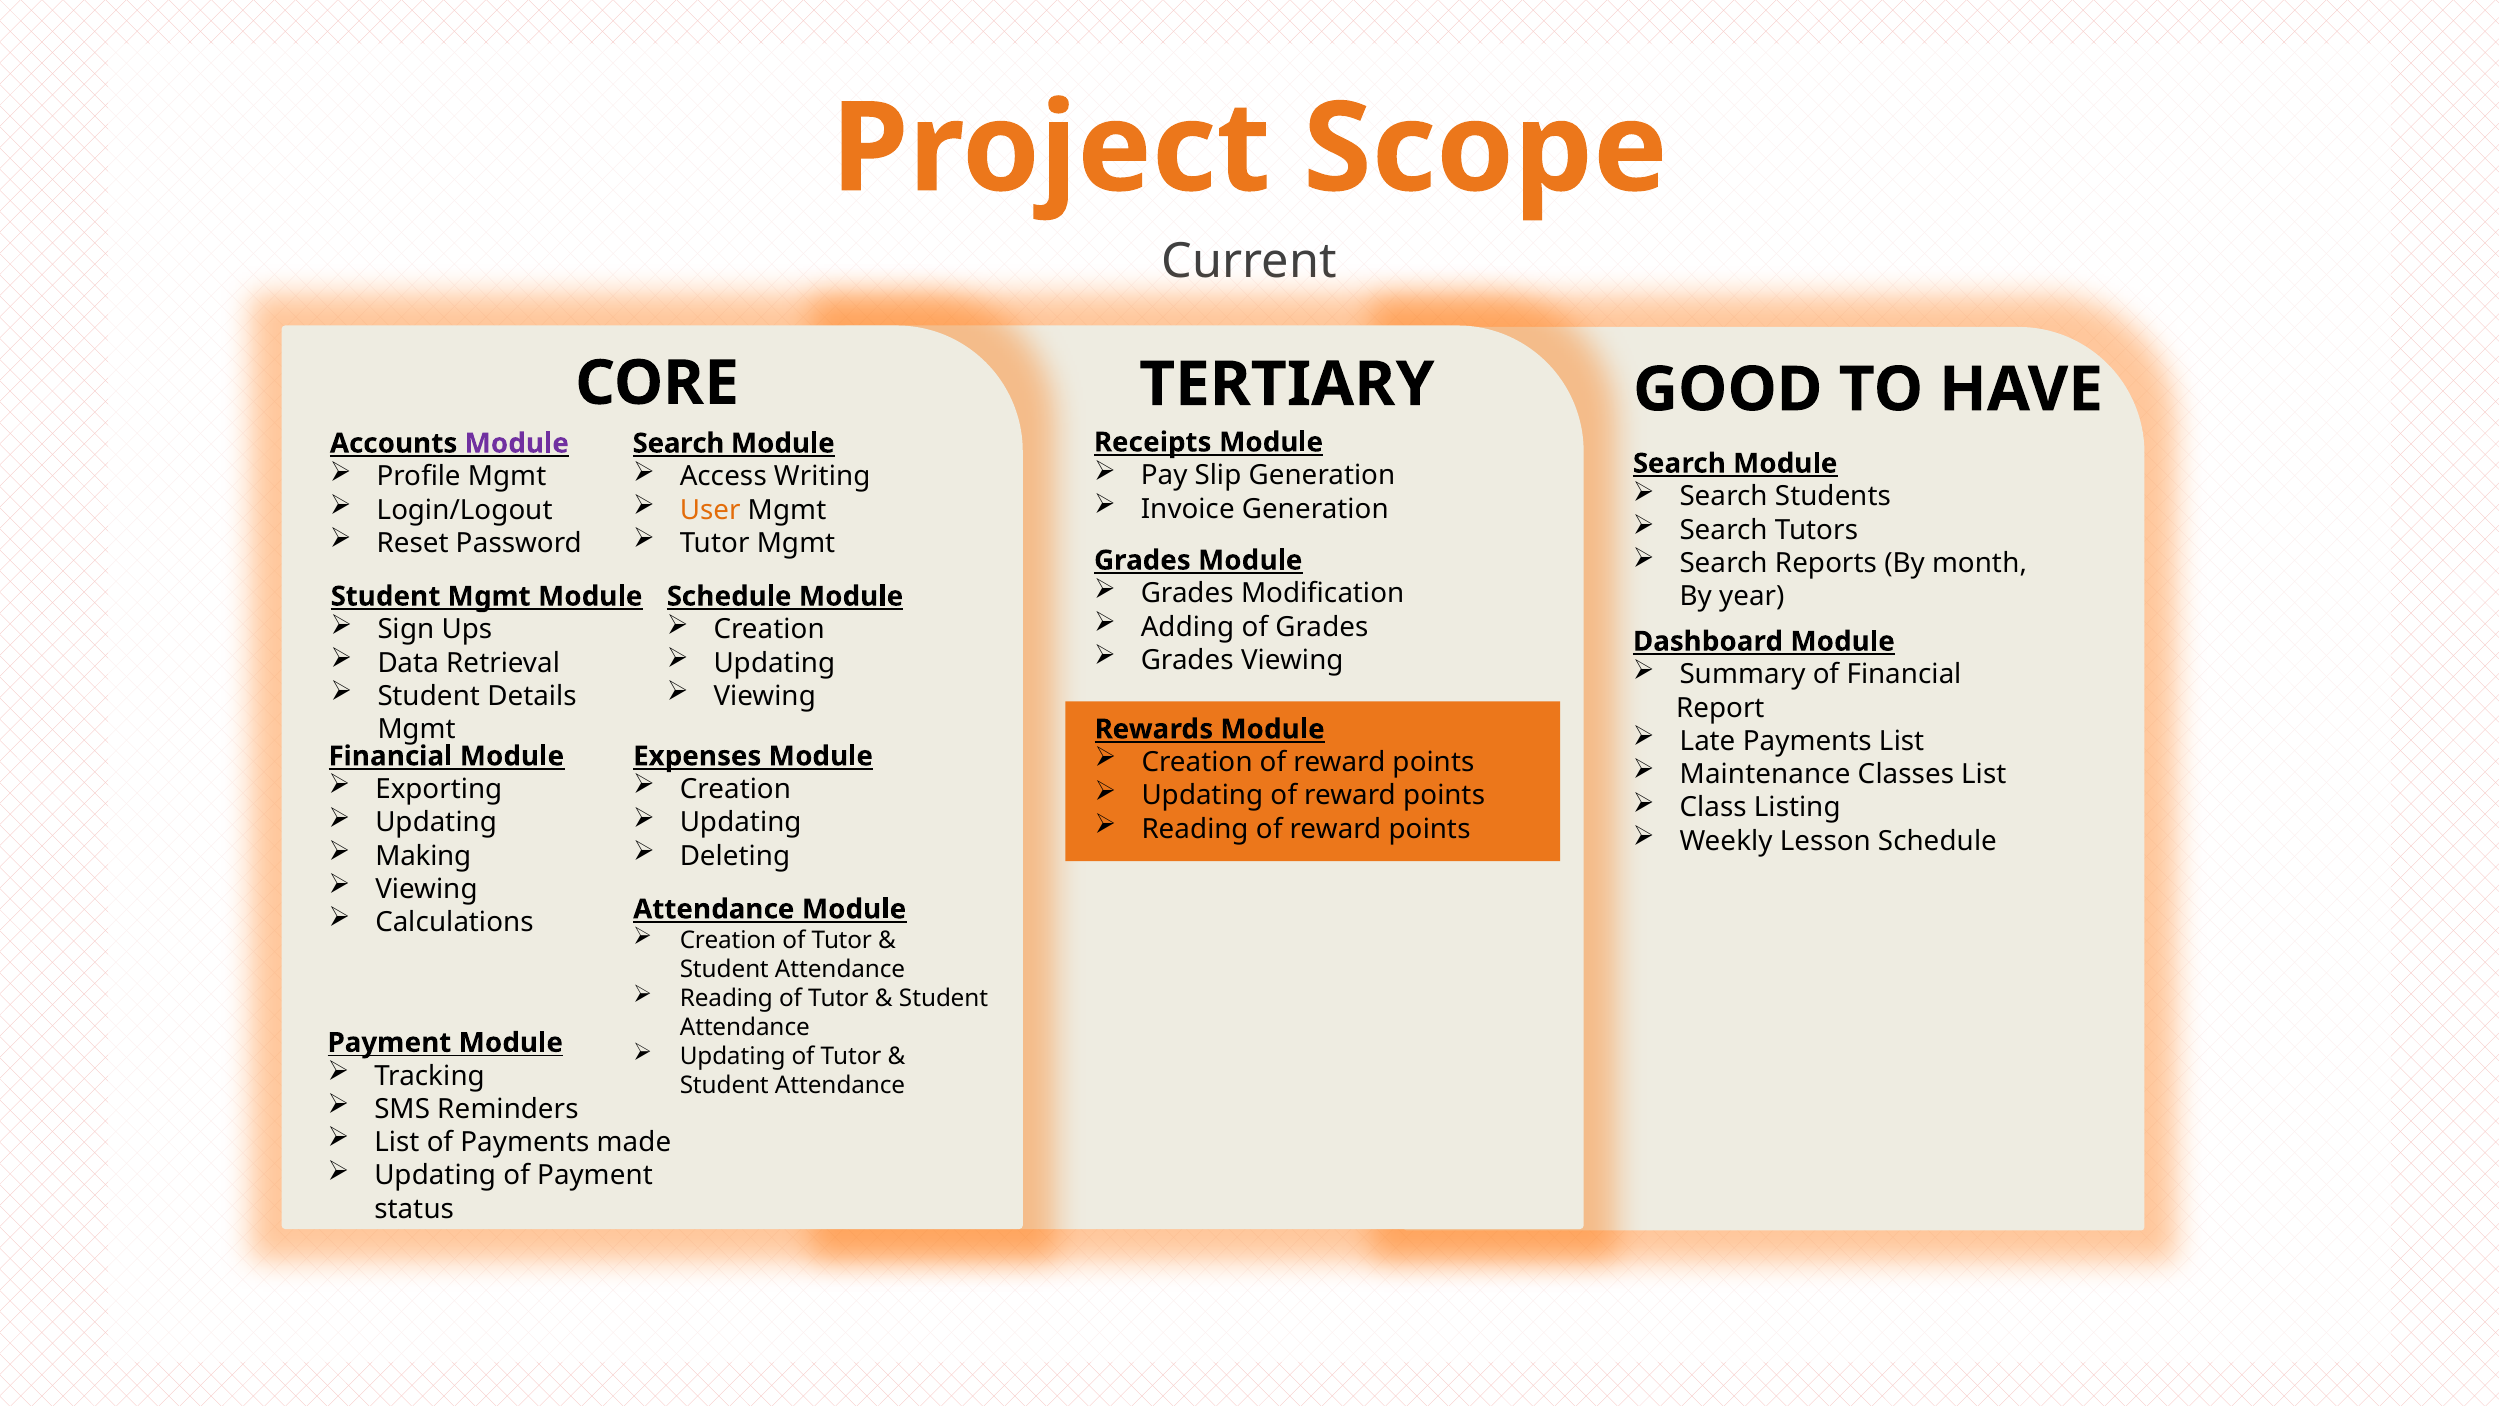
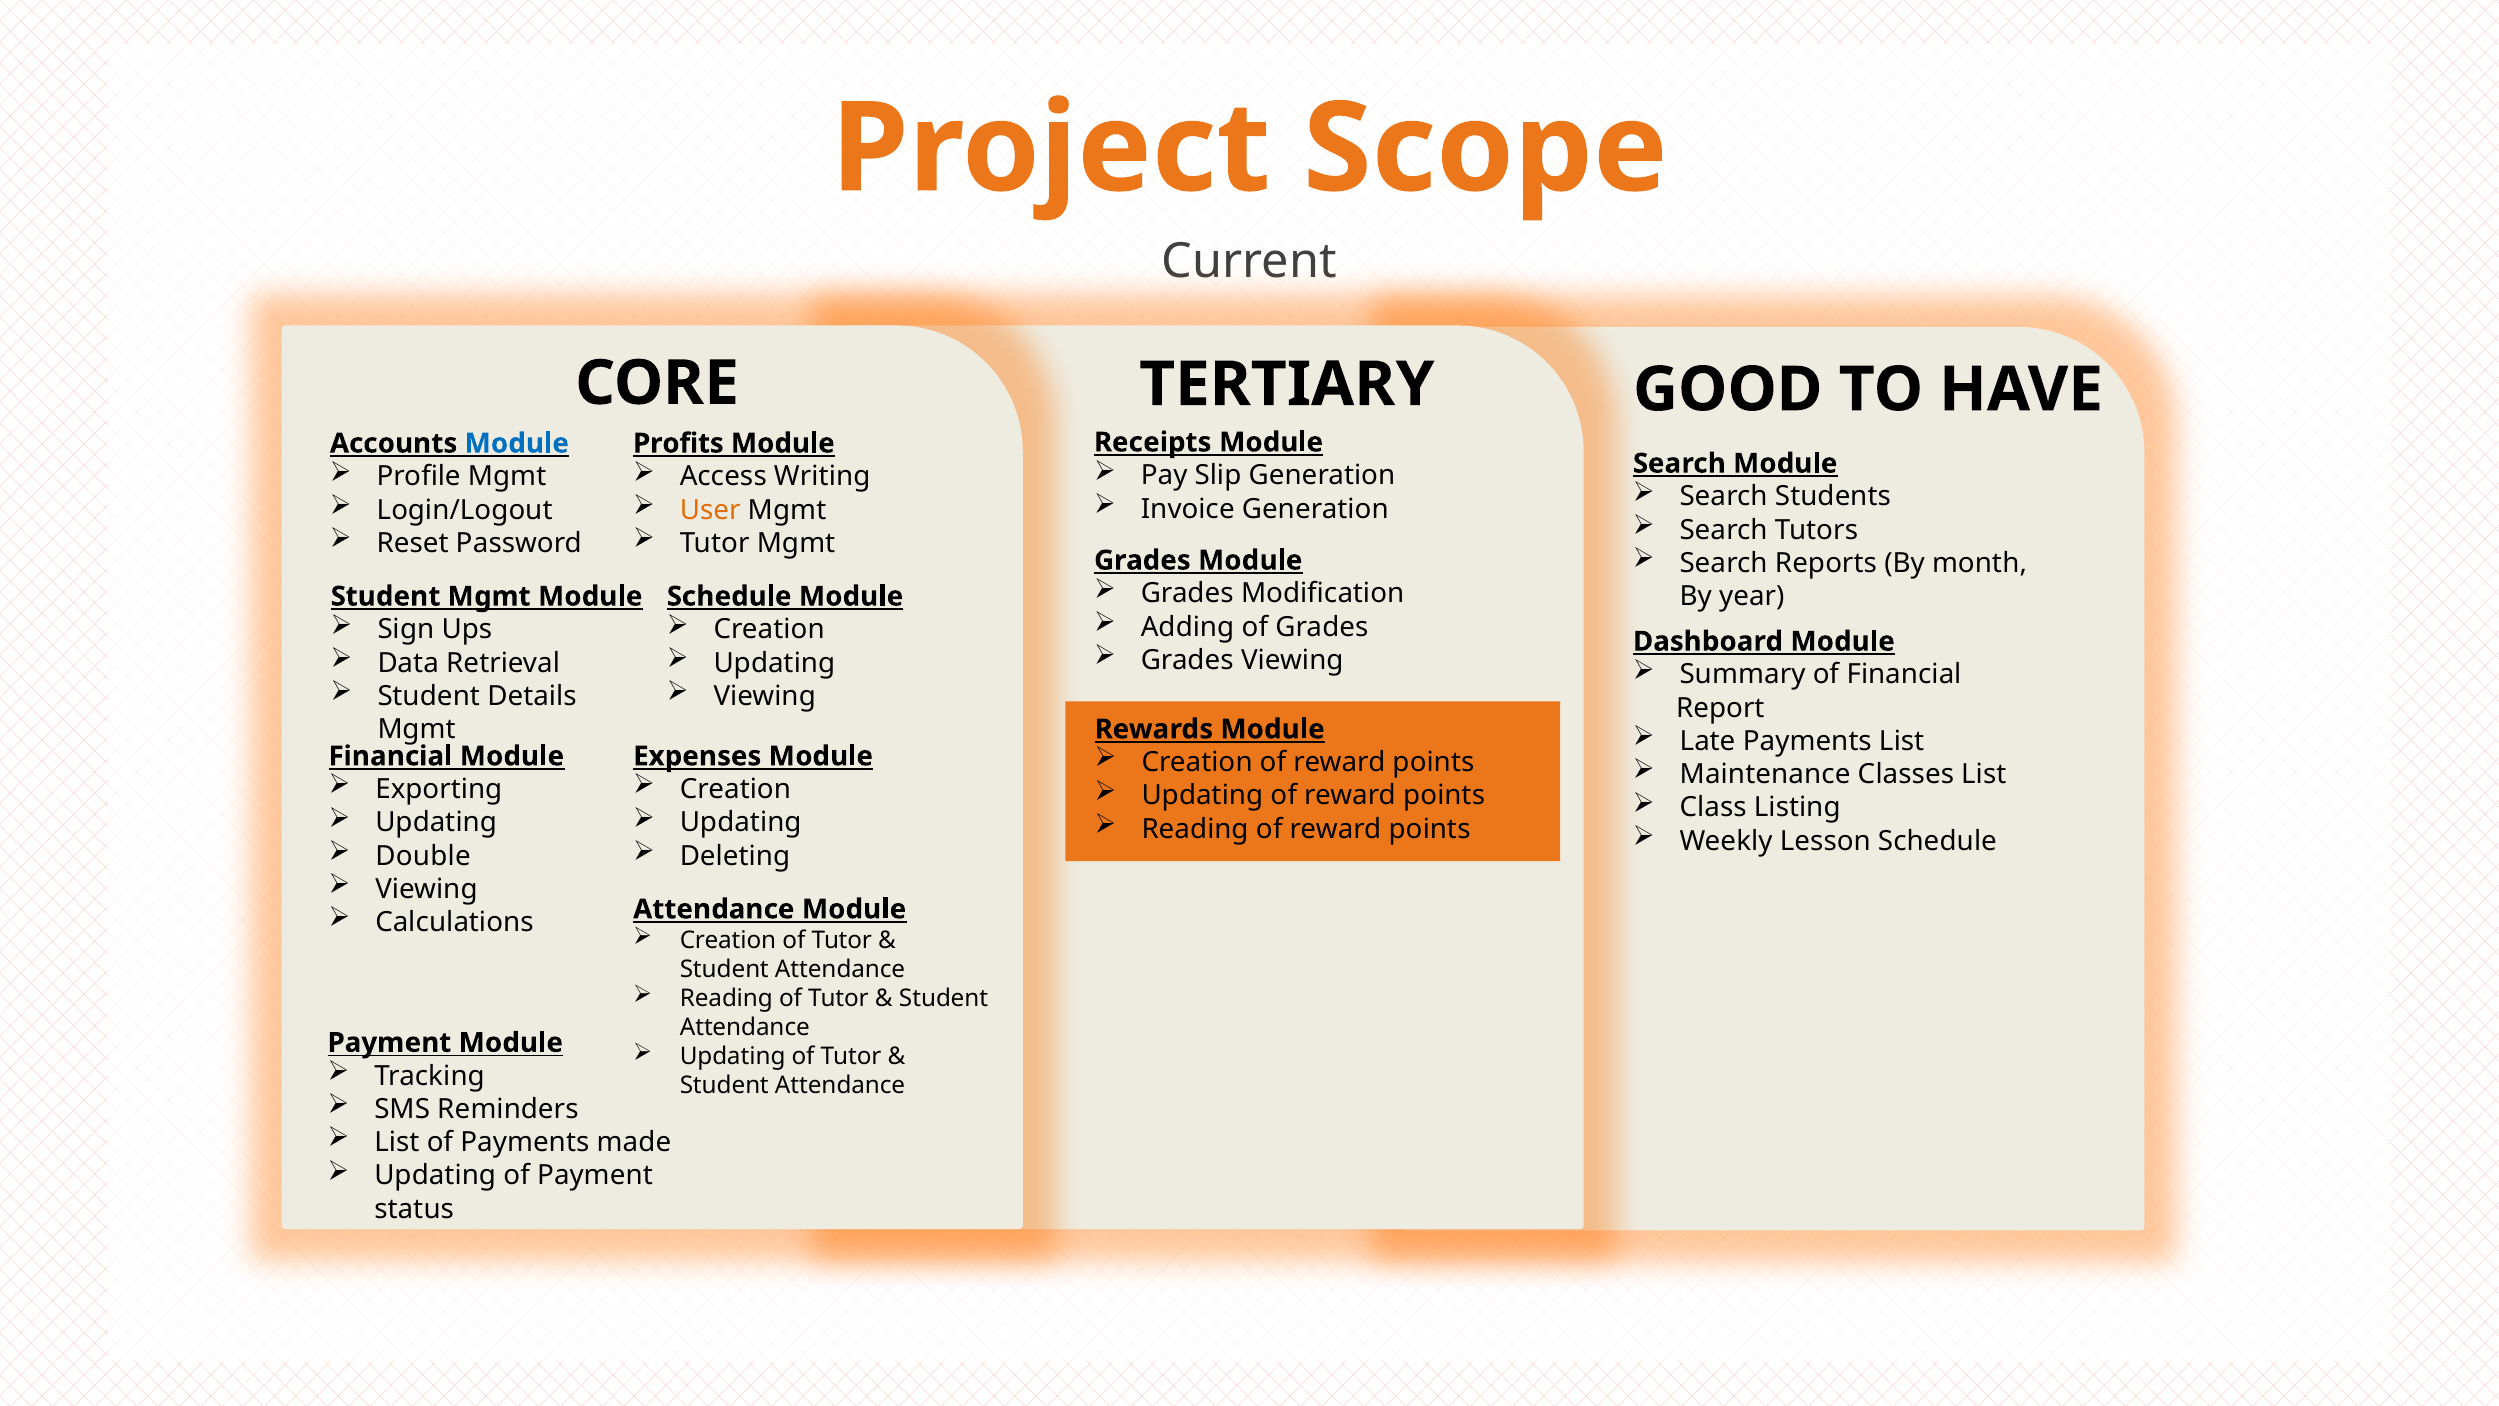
Module colour: purple -> blue (517, 443)
Search: Search -> Profits (678, 443)
Making: Making -> Double (423, 856)
